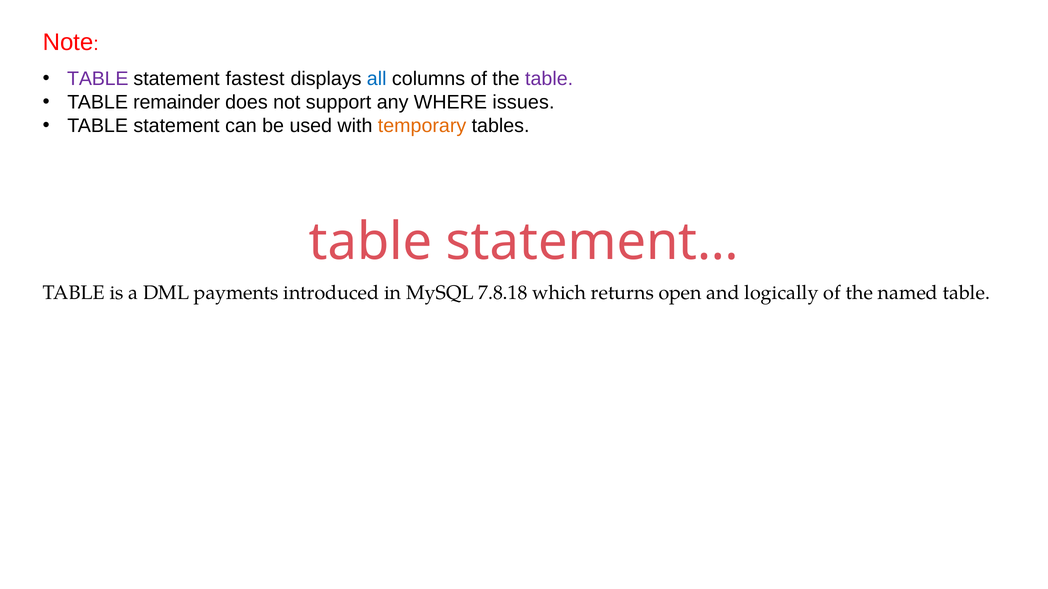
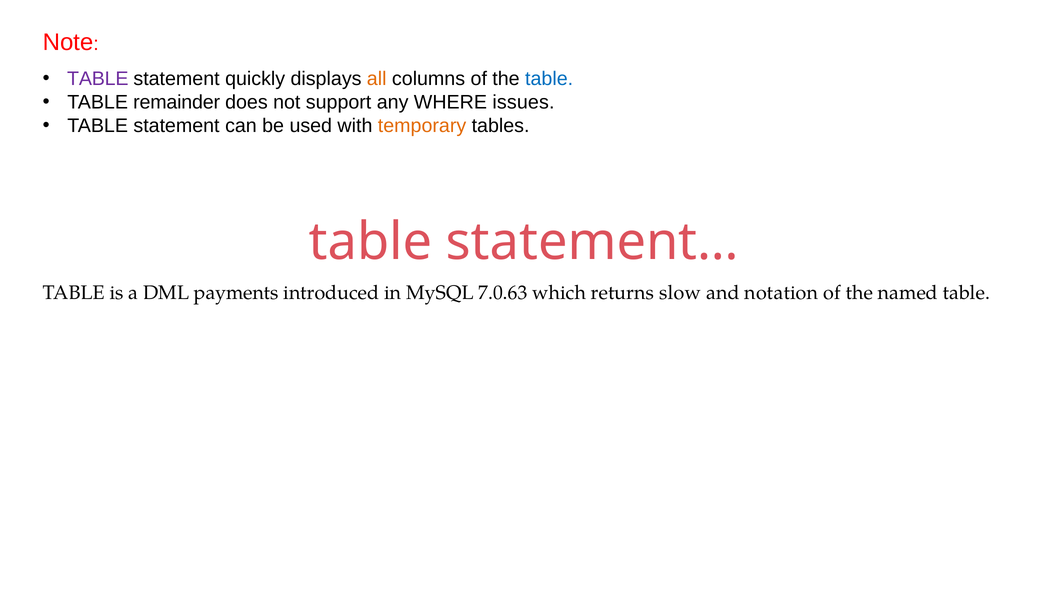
fastest: fastest -> quickly (255, 79)
all colour: blue -> orange (377, 79)
table colour: purple -> blue (549, 79)
7.8.18: 7.8.18 -> 7.0.63 (503, 293)
open: open -> slow (680, 293)
logically: logically -> notation (781, 293)
